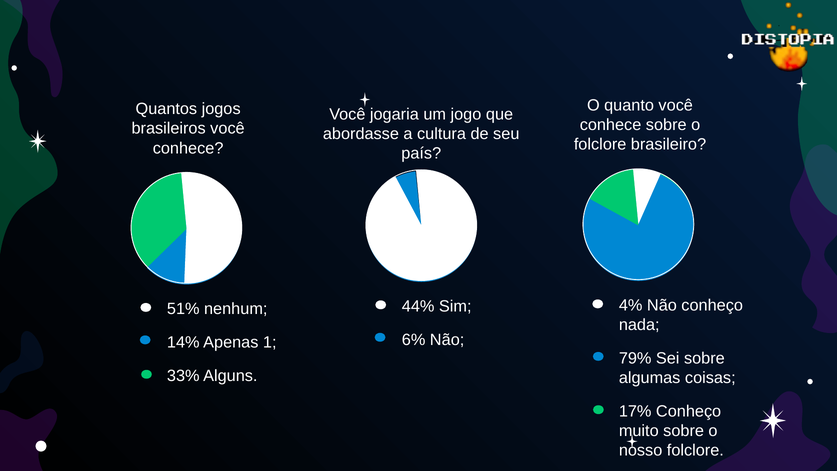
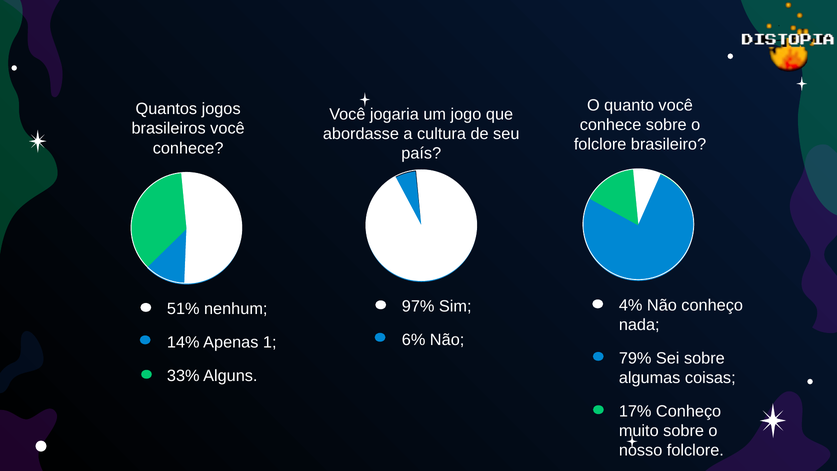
44%: 44% -> 97% (418, 306)
